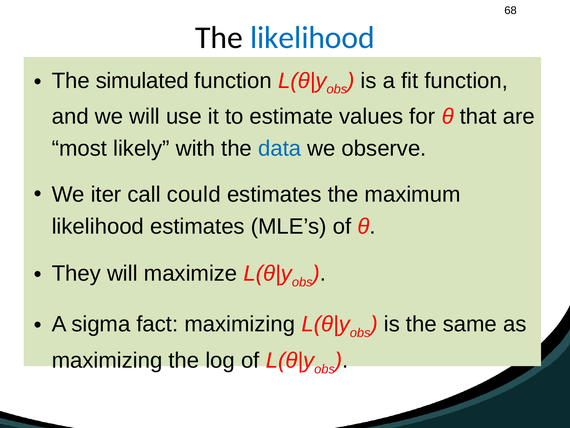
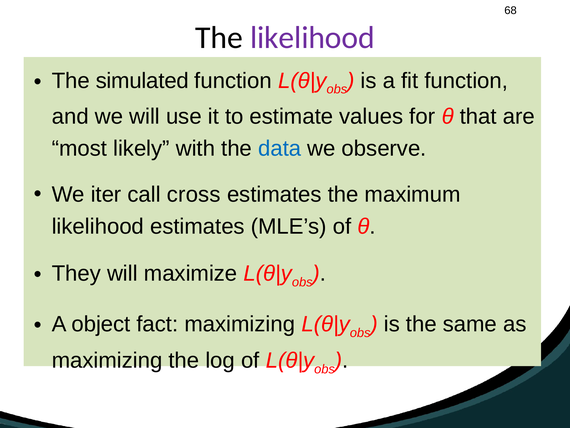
likelihood colour: blue -> purple (312, 38)
could: could -> cross (194, 194)
sigma: sigma -> object (101, 324)
